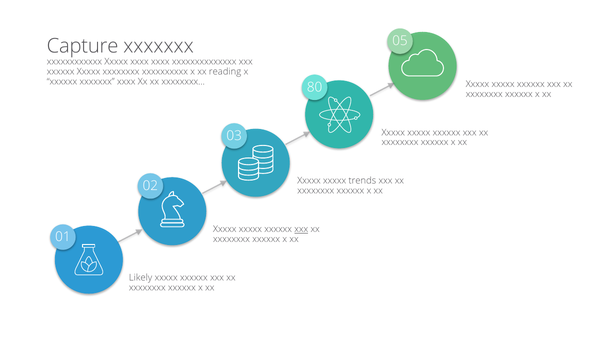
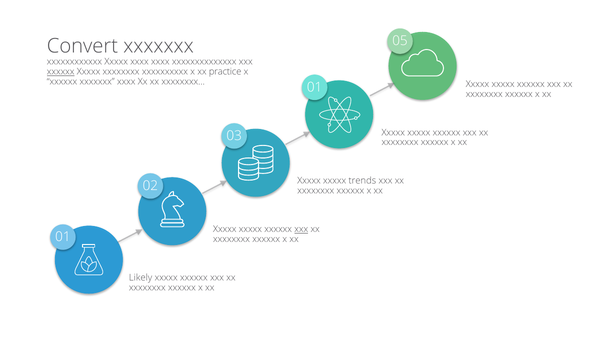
Capture: Capture -> Convert (82, 46)
xxxxxx underline: none -> present (61, 72)
reading: reading -> practice (225, 72)
xxxxxxxx… 80: 80 -> 01 (315, 87)
